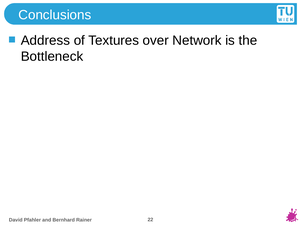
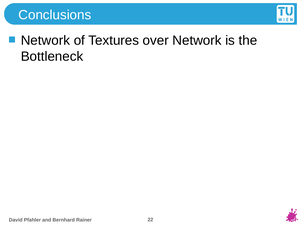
Address: Address -> Network (45, 40)
